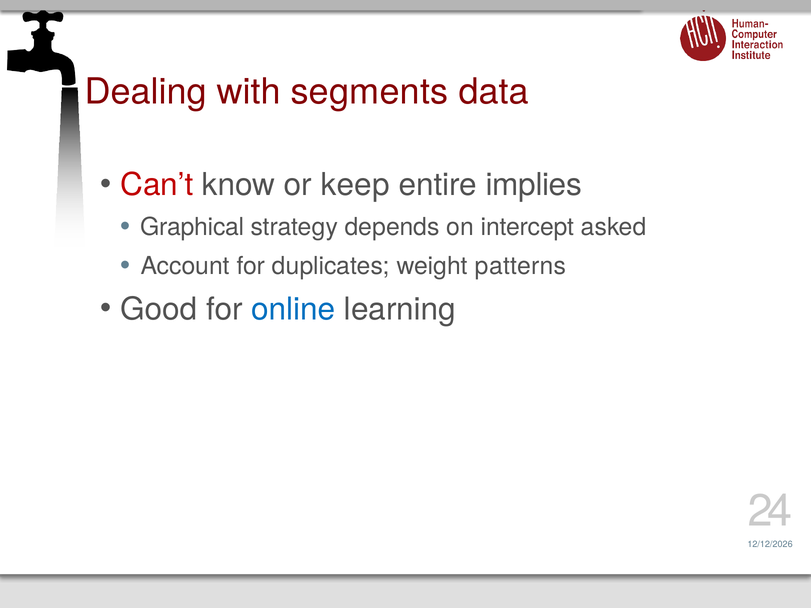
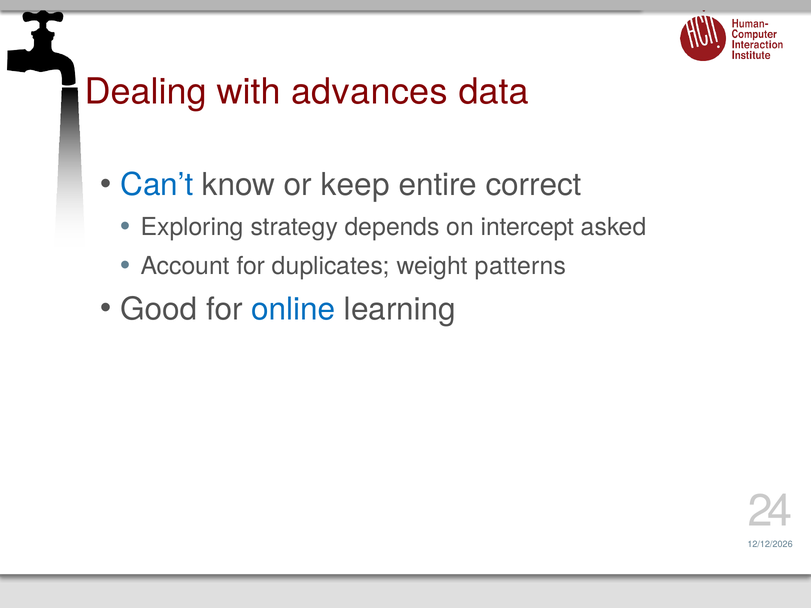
segments: segments -> advances (369, 92)
Can’t colour: red -> blue (157, 185)
implies: implies -> correct (534, 185)
Graphical: Graphical -> Exploring (192, 227)
